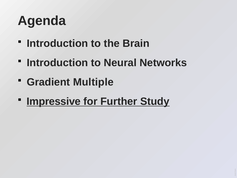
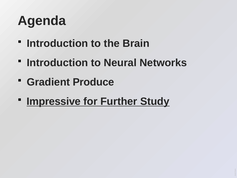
Multiple: Multiple -> Produce (93, 82)
